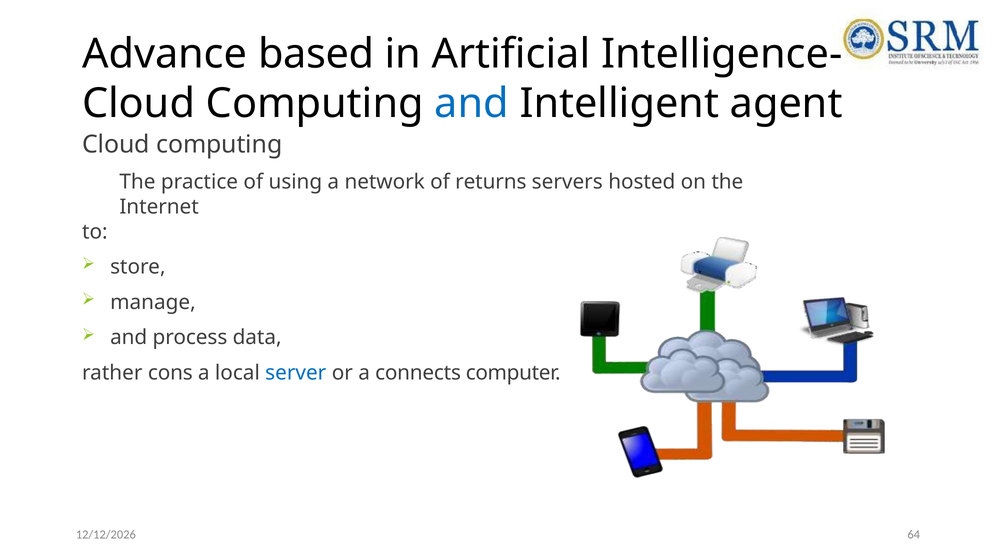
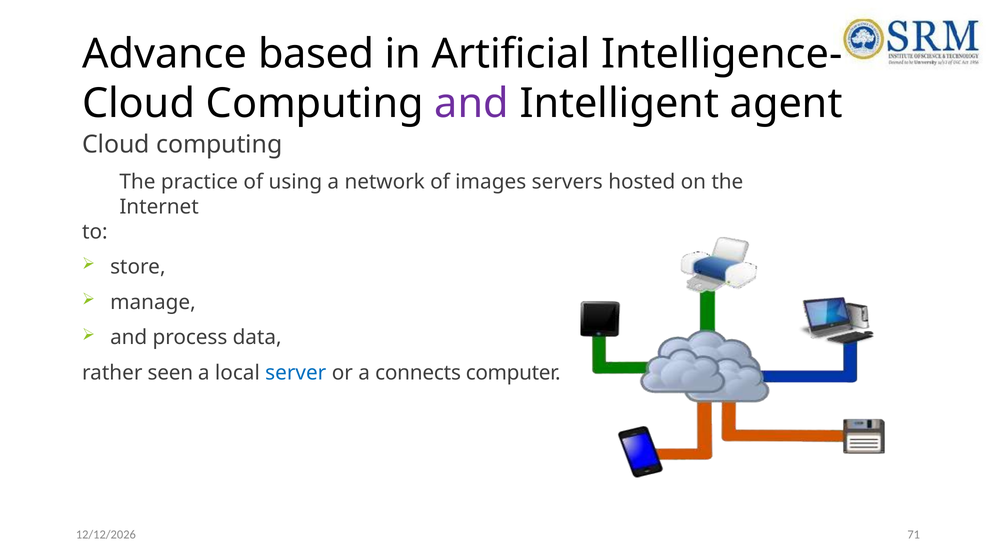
and colour: blue -> purple (472, 104)
returns: returns -> images (491, 182)
cons: cons -> seen (170, 373)
64: 64 -> 71 (914, 535)
